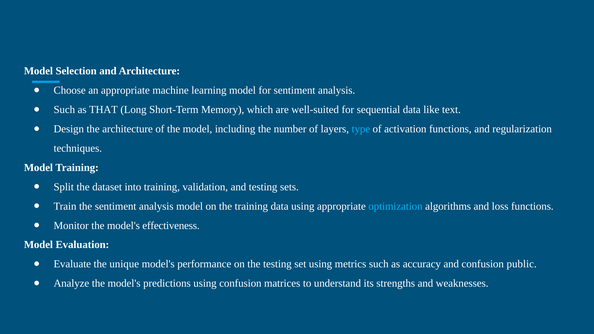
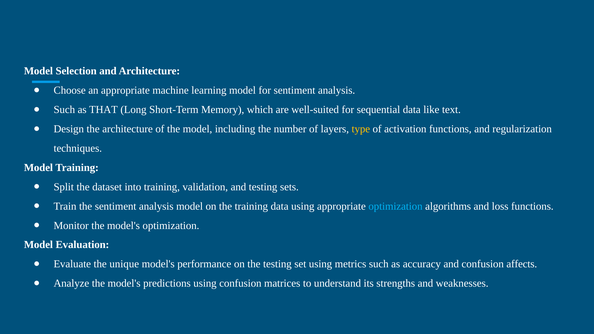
type colour: light blue -> yellow (361, 129)
model's effectiveness: effectiveness -> optimization (171, 226)
public: public -> affects (522, 264)
